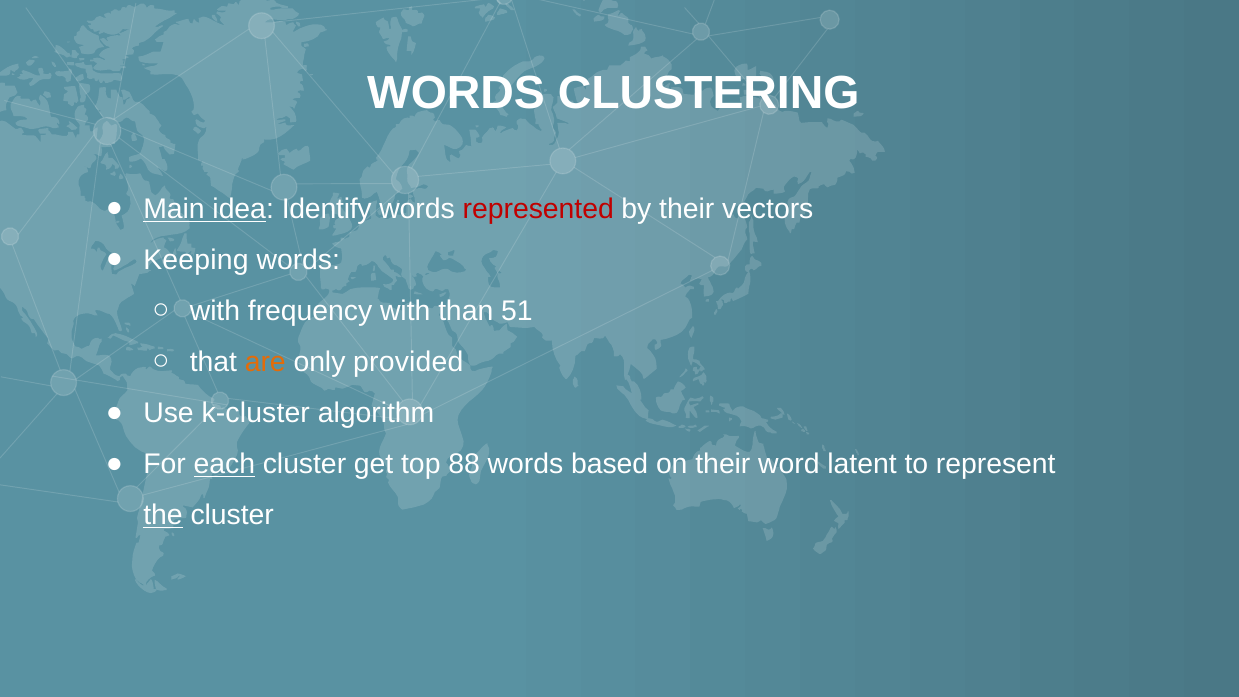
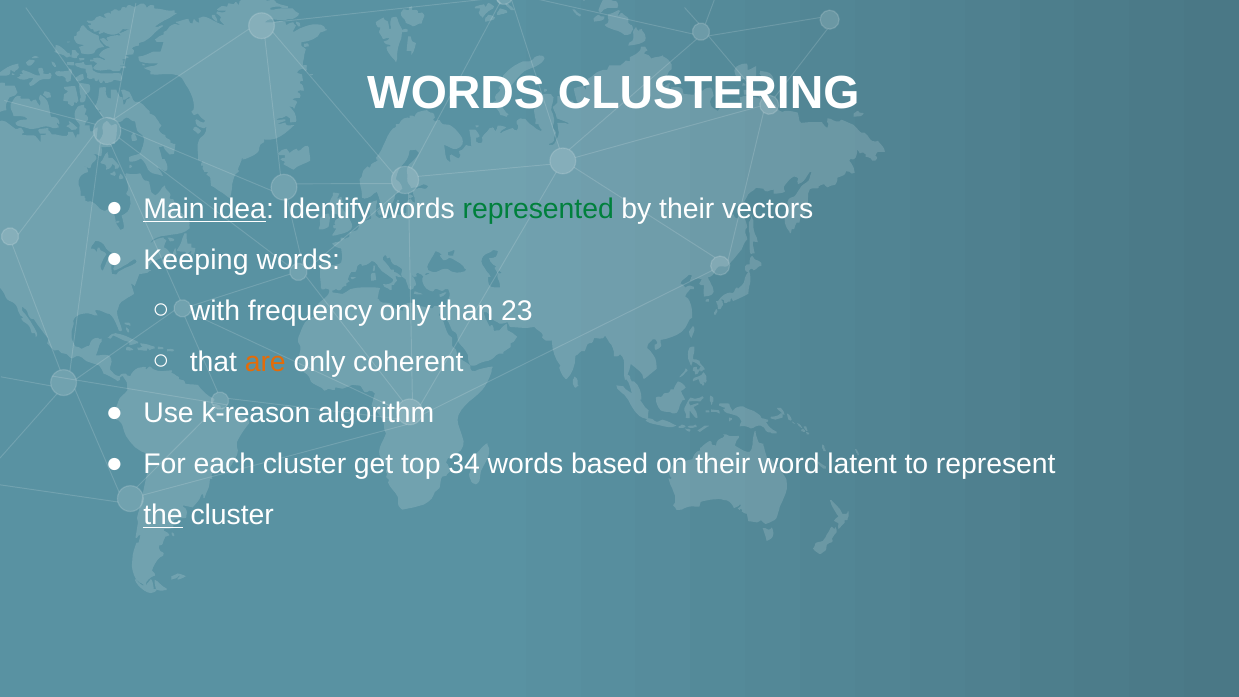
represented colour: red -> green (538, 209)
frequency with: with -> only (405, 311)
51: 51 -> 23 (517, 311)
provided: provided -> coherent (408, 362)
k-cluster: k-cluster -> k-reason (256, 413)
each underline: present -> none (224, 464)
88: 88 -> 34 (464, 464)
